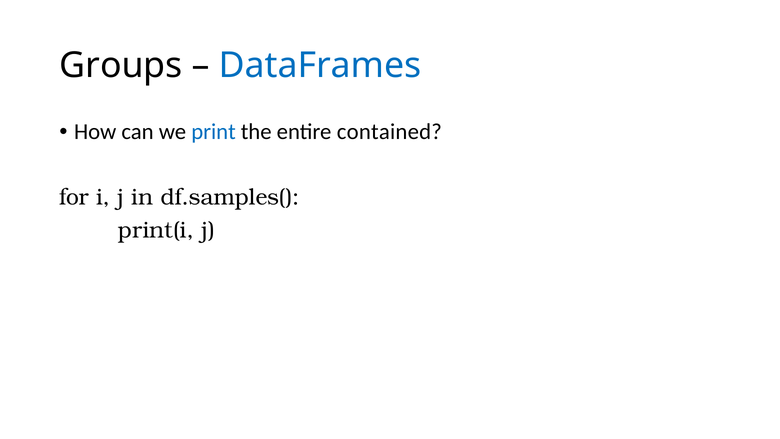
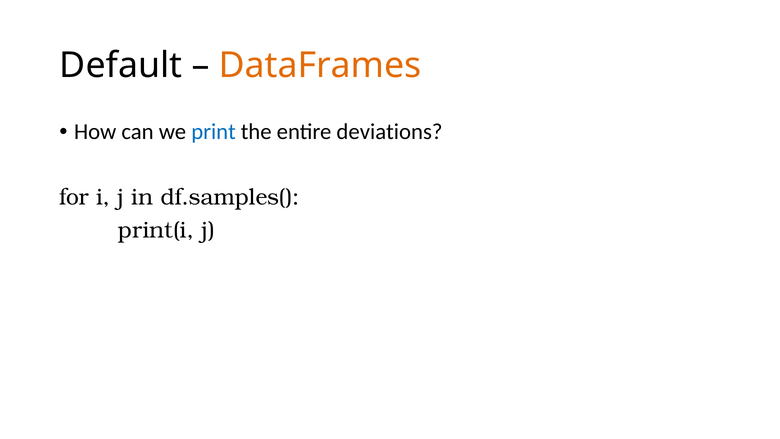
Groups: Groups -> Default (121, 66)
DataFrames colour: blue -> orange (320, 66)
contained: contained -> deviations (389, 132)
